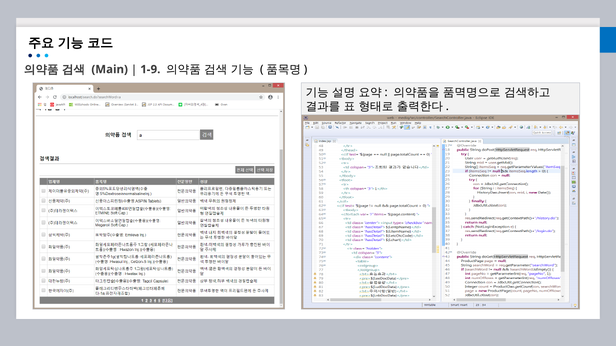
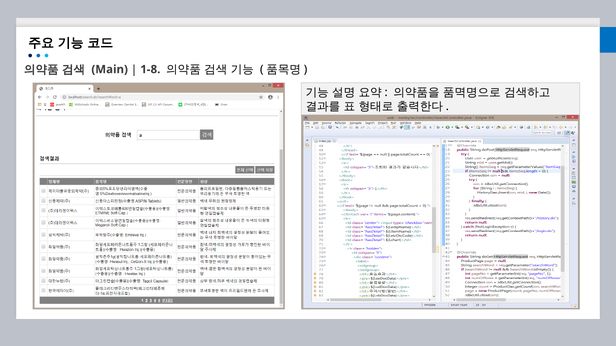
1-9: 1-9 -> 1-8 (150, 69)
